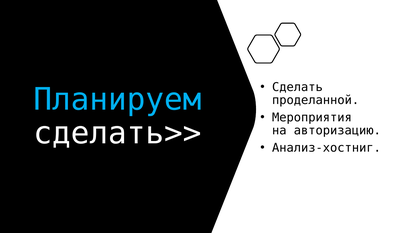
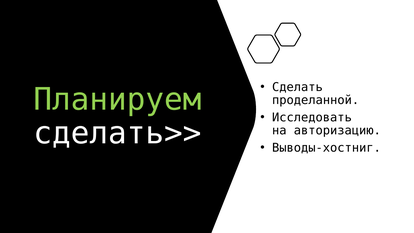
Планируем colour: light blue -> light green (118, 99)
Мероприятия: Мероприятия -> Исследовать (312, 117)
Анализ-хостниг: Анализ-хостниг -> Выводы-хостниг (326, 148)
